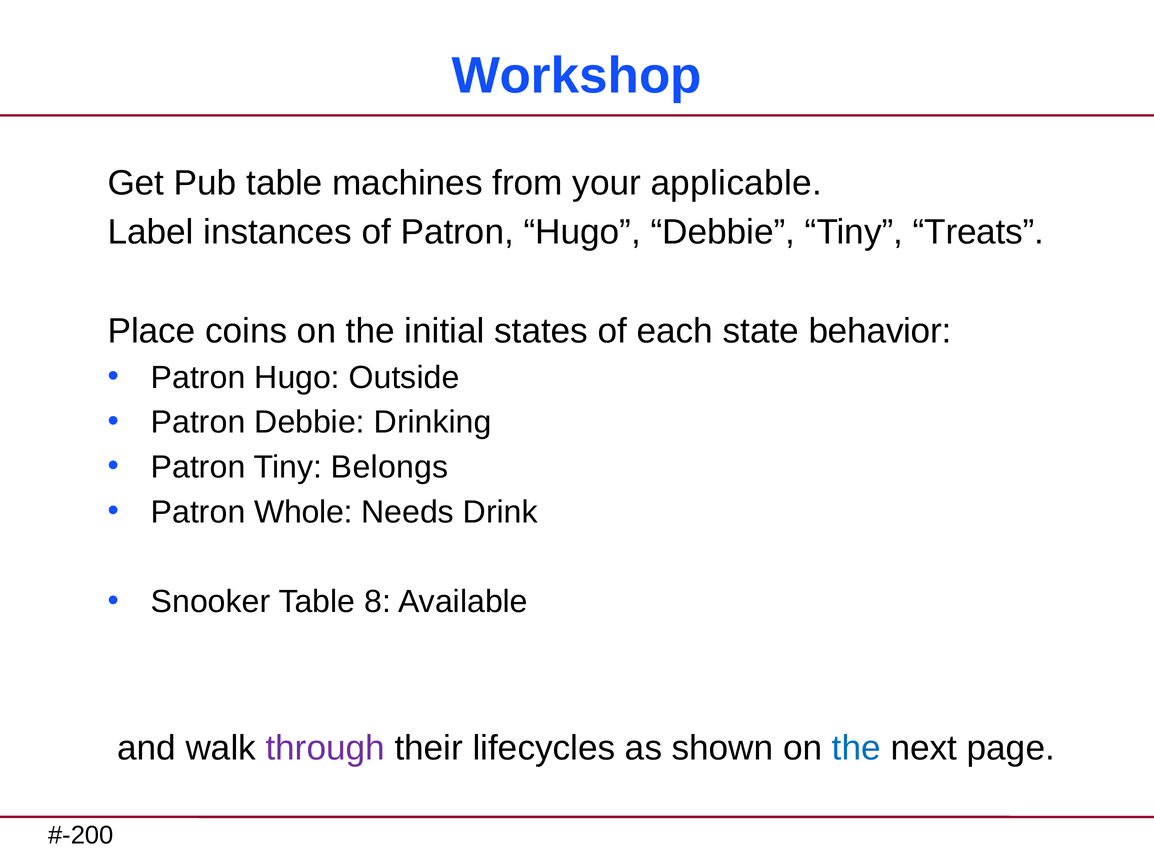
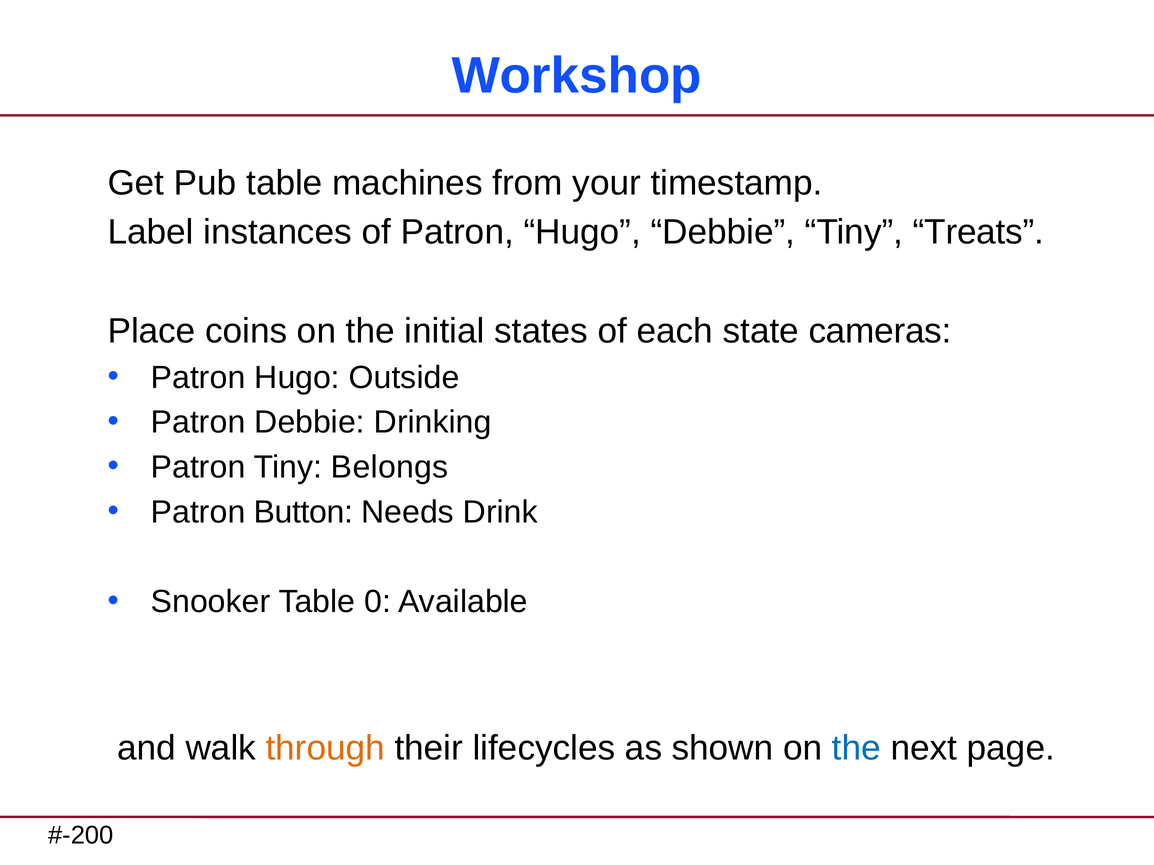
applicable: applicable -> timestamp (736, 183)
behavior: behavior -> cameras (880, 331)
Whole: Whole -> Button (303, 512)
8: 8 -> 0 (378, 602)
through colour: purple -> orange (325, 748)
